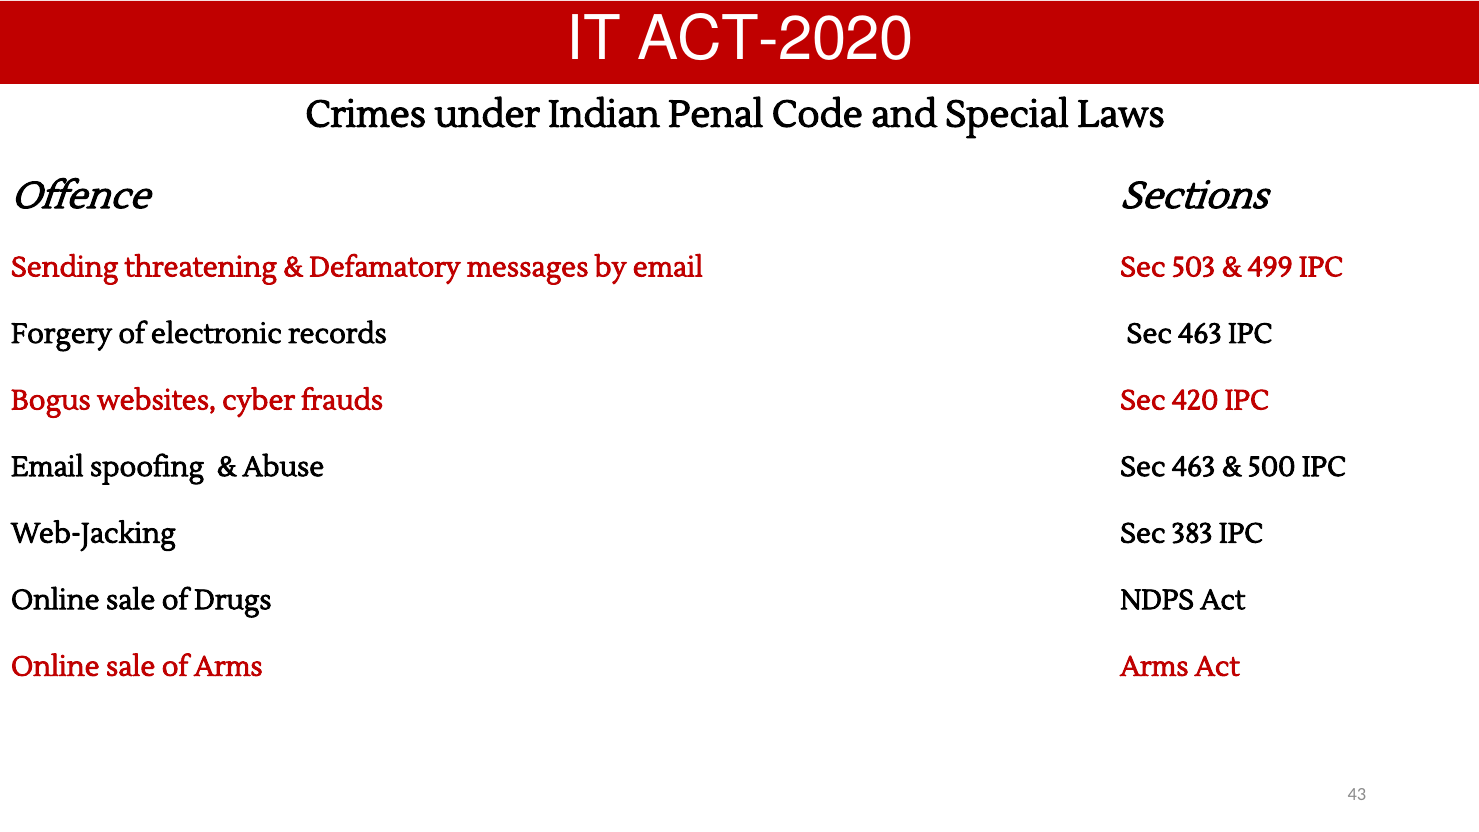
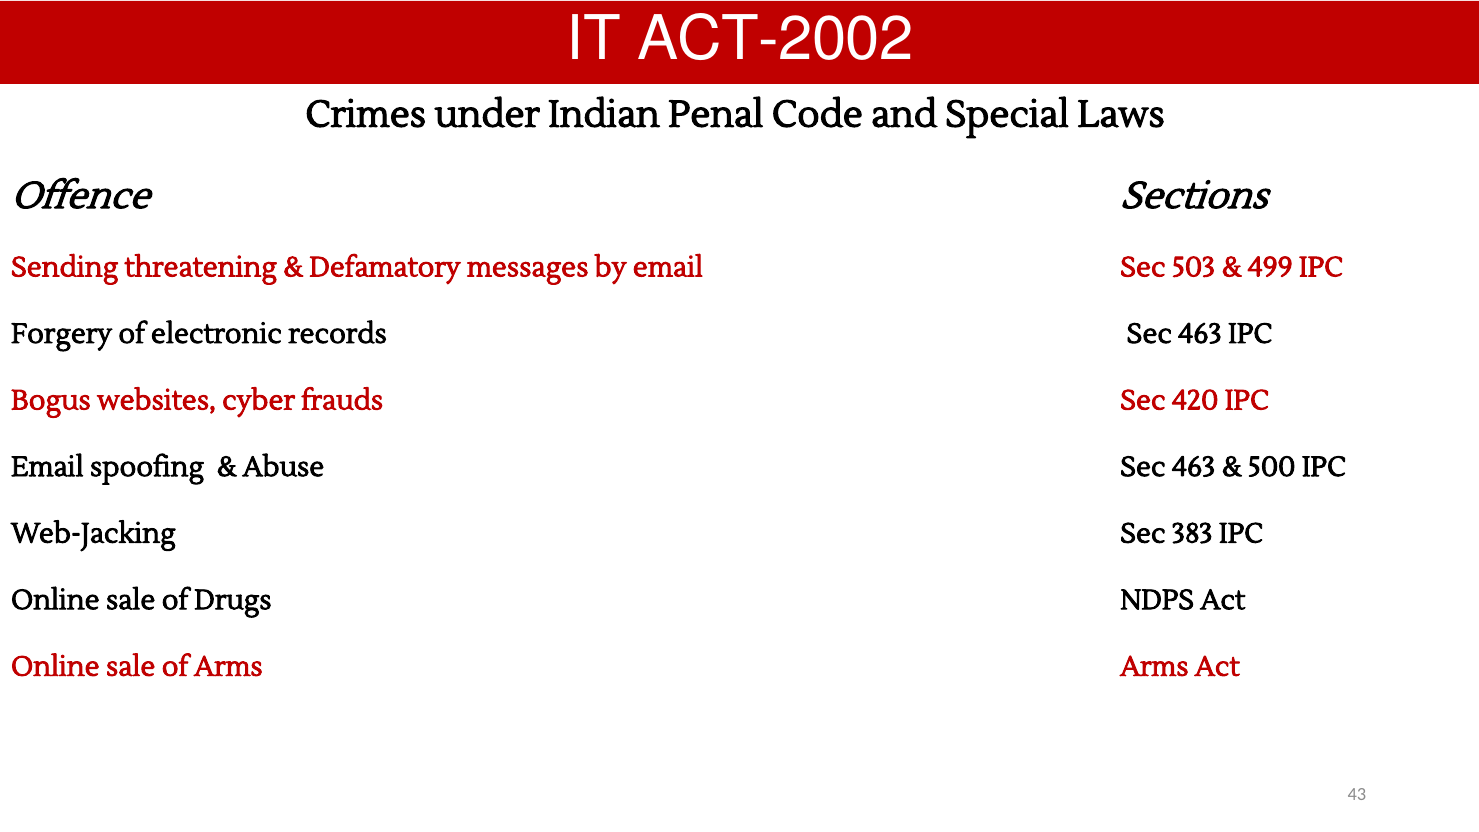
ACT-2020: ACT-2020 -> ACT-2002 (776, 39)
